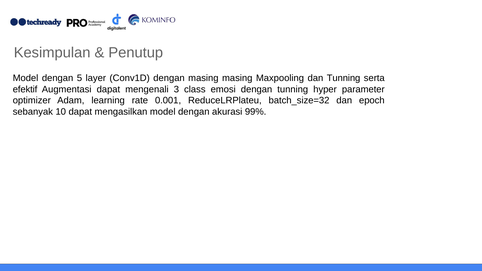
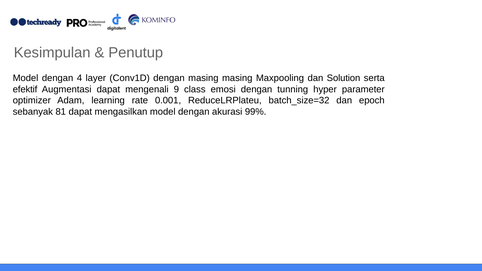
5: 5 -> 4 (79, 78)
dan Tunning: Tunning -> Solution (344, 78)
3: 3 -> 9 (176, 89)
10: 10 -> 81 (61, 112)
